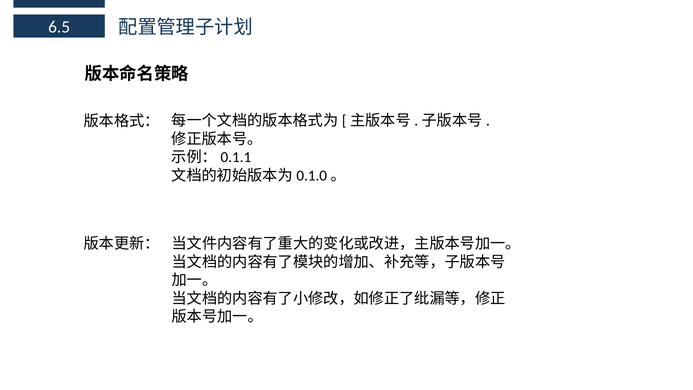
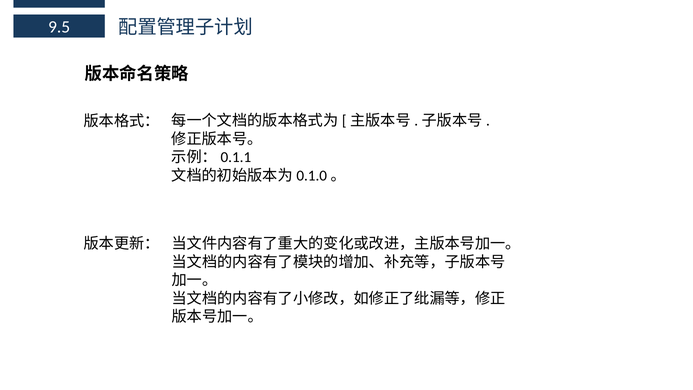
6.5: 6.5 -> 9.5 (59, 27)
